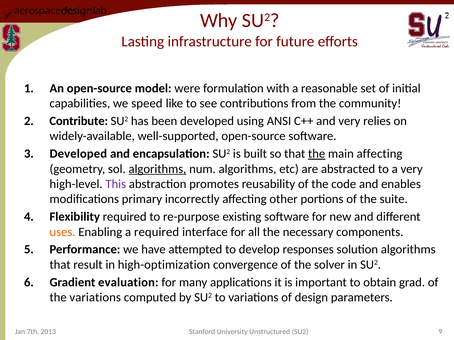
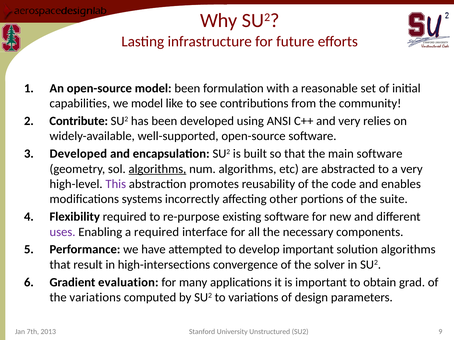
model were: were -> been (187, 88)
we speed: speed -> model (147, 104)
the underline: present -> none (317, 154)
main affecting: affecting -> software (380, 154)
primary: primary -> systems (142, 199)
uses colour: orange -> purple (63, 232)
develop responses: responses -> important (308, 250)
high-optimization: high-optimization -> high-intersections (164, 265)
